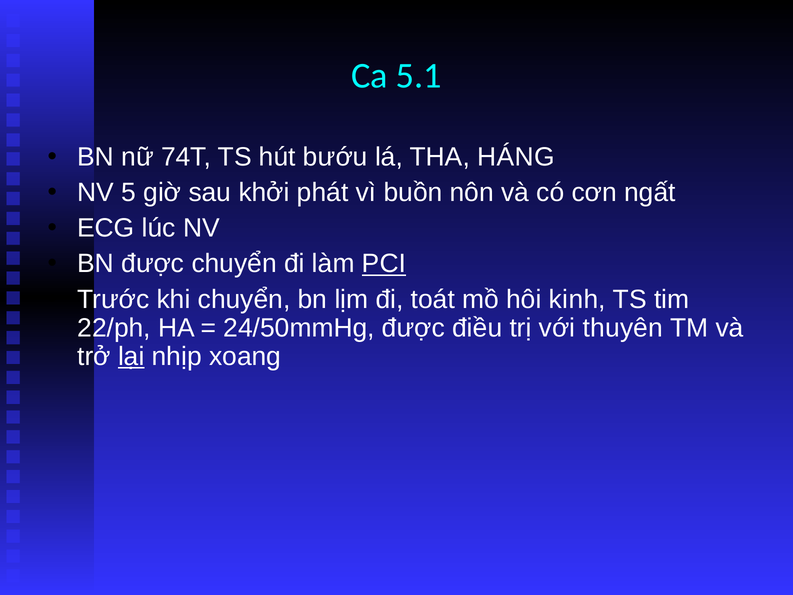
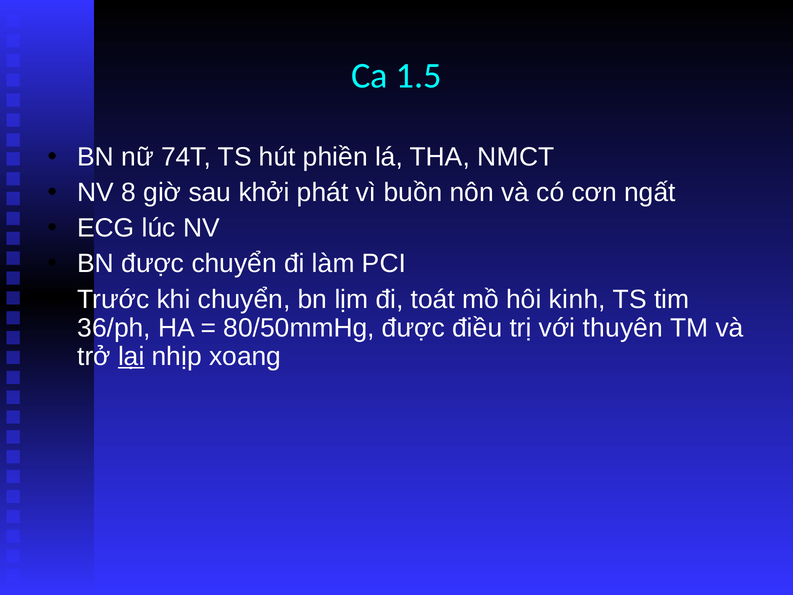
5.1: 5.1 -> 1.5 (419, 76)
bướu: bướu -> phiền (335, 157)
HÁNG: HÁNG -> NMCT (516, 157)
5: 5 -> 8 (129, 192)
PCI underline: present -> none (384, 264)
22/ph: 22/ph -> 36/ph (114, 328)
24/50mmHg: 24/50mmHg -> 80/50mmHg (299, 328)
